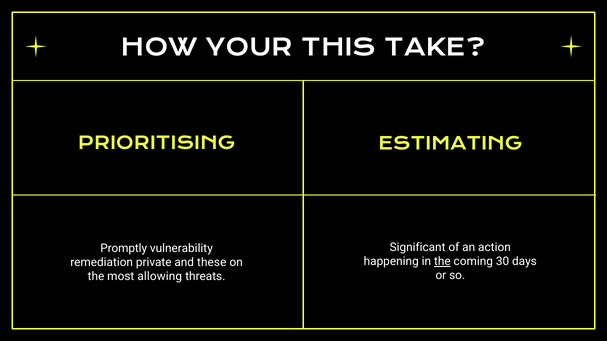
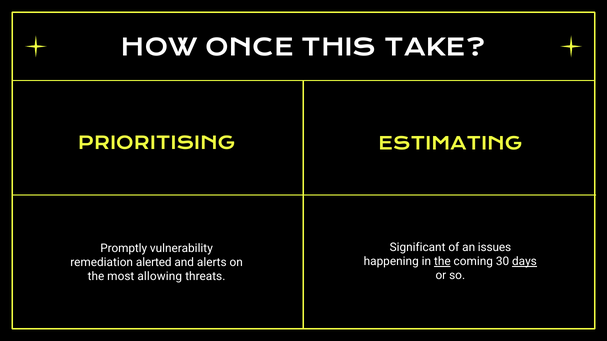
YOUR: YOUR -> ONCE (250, 48)
action: action -> issues (495, 248)
days underline: none -> present (524, 262)
private: private -> alerted (154, 263)
these: these -> alerts (212, 263)
